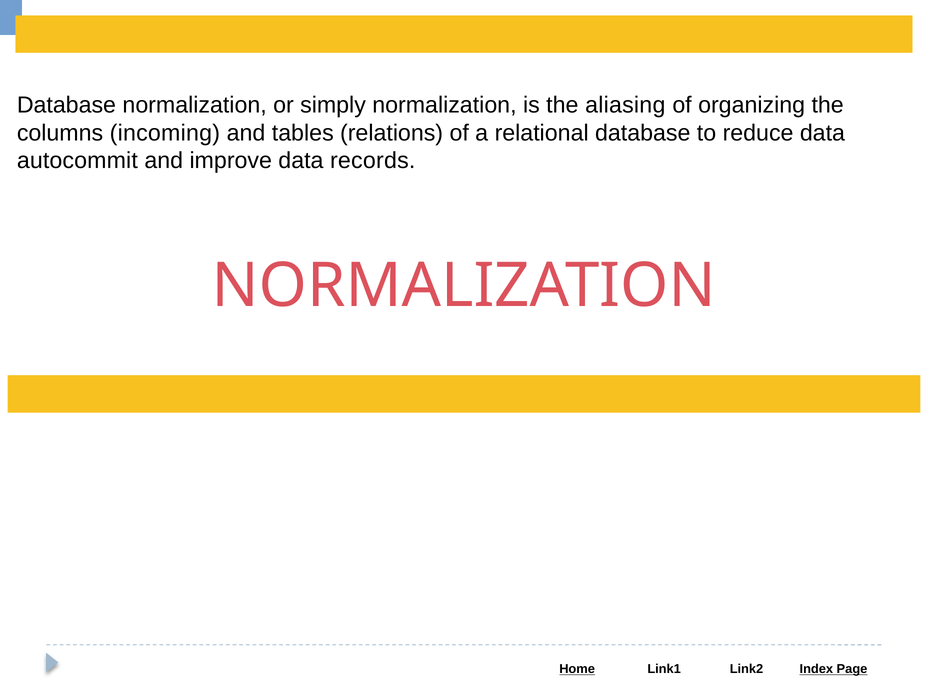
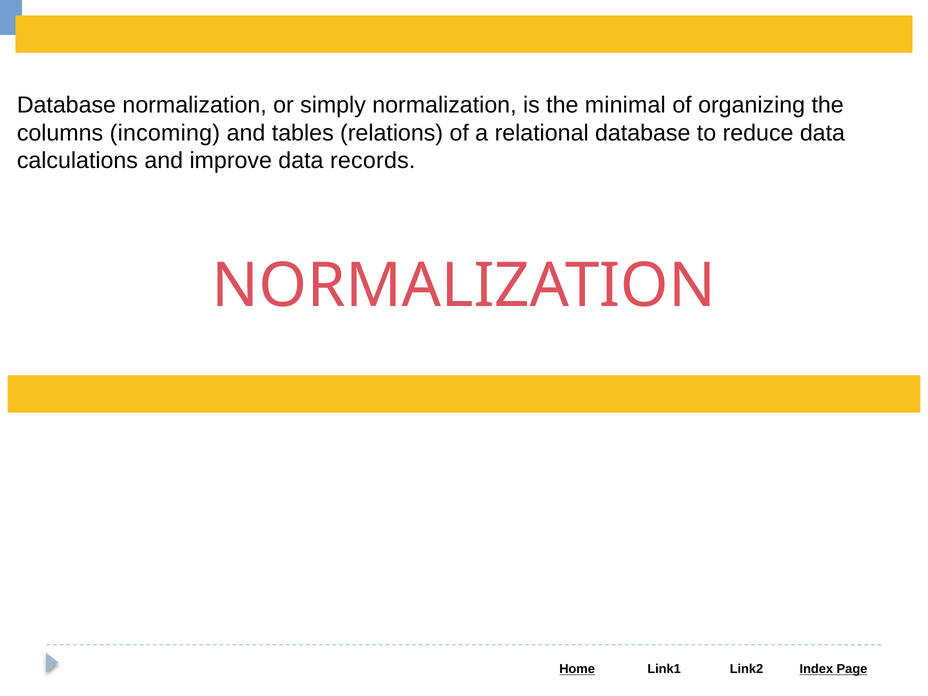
aliasing: aliasing -> minimal (625, 105)
autocommit: autocommit -> calculations (77, 161)
